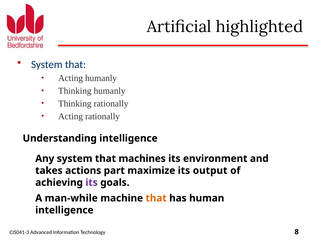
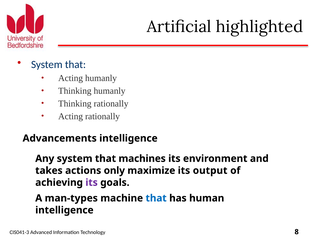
Understanding: Understanding -> Advancements (60, 138)
part: part -> only (114, 170)
man-while: man-while -> man-types (71, 198)
that colour: orange -> blue (156, 198)
